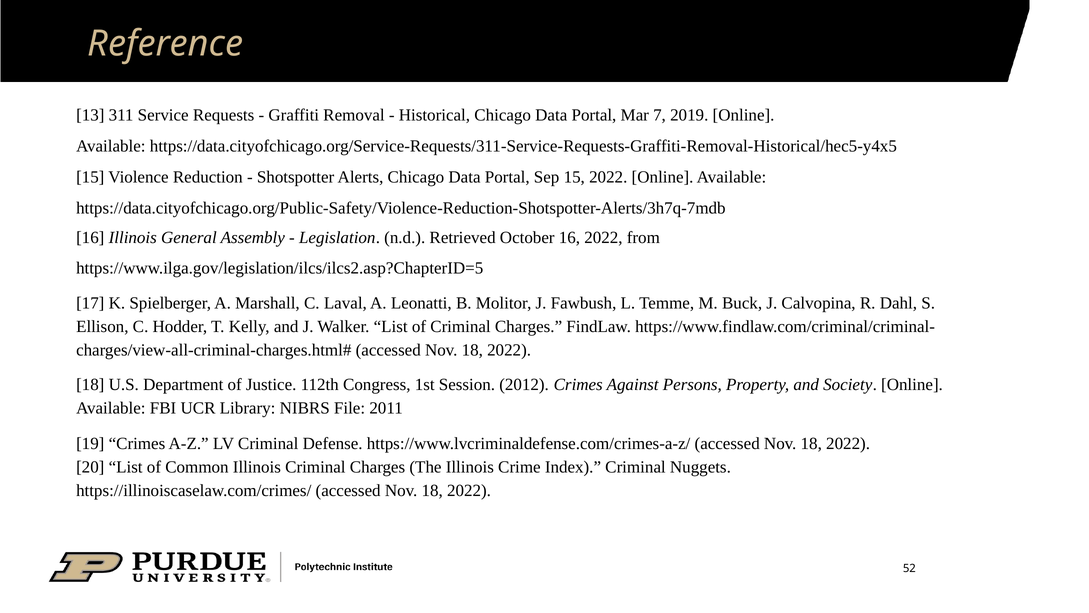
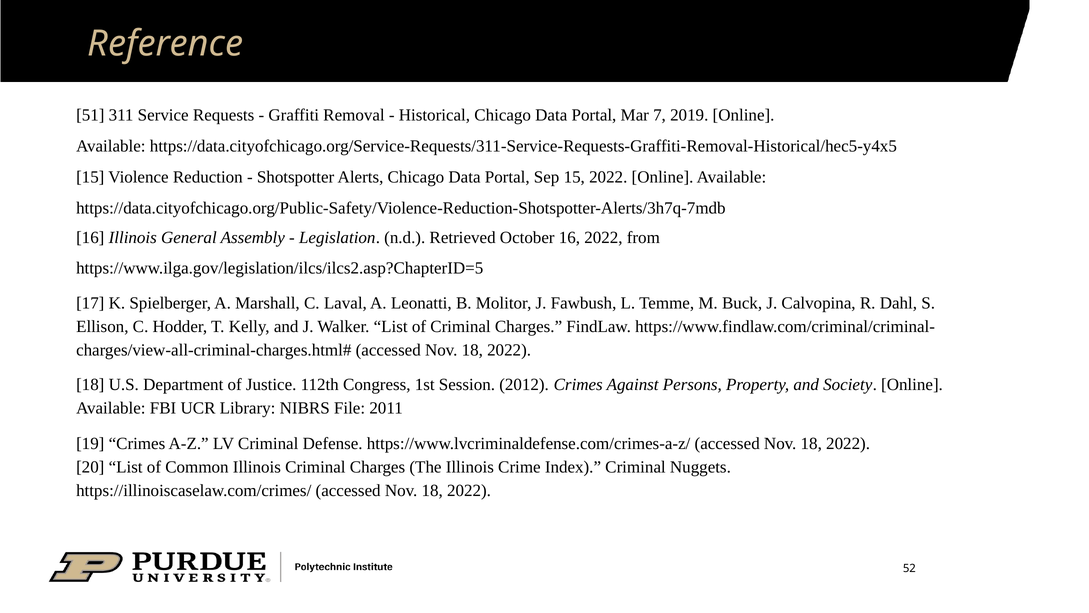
13: 13 -> 51 (90, 115)
